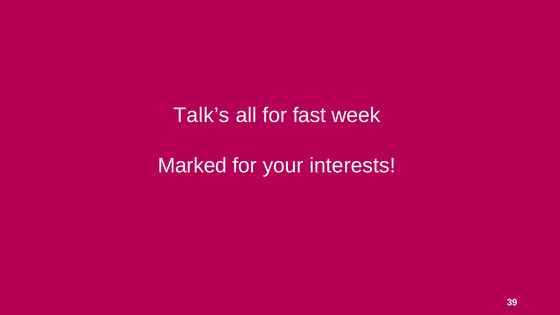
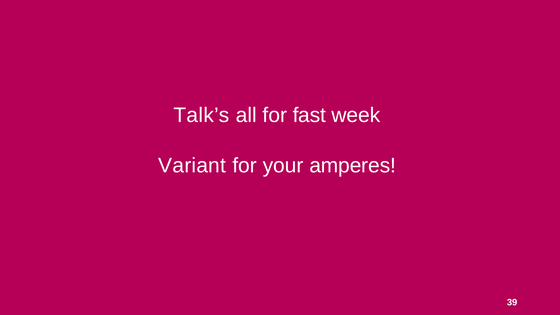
Marked: Marked -> Variant (192, 166)
interests: interests -> amperes (353, 166)
